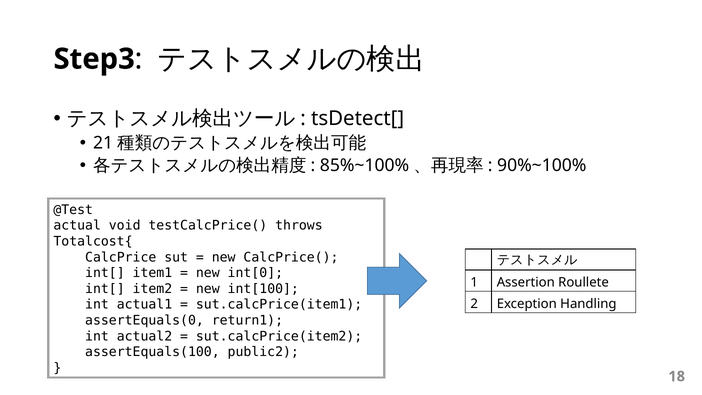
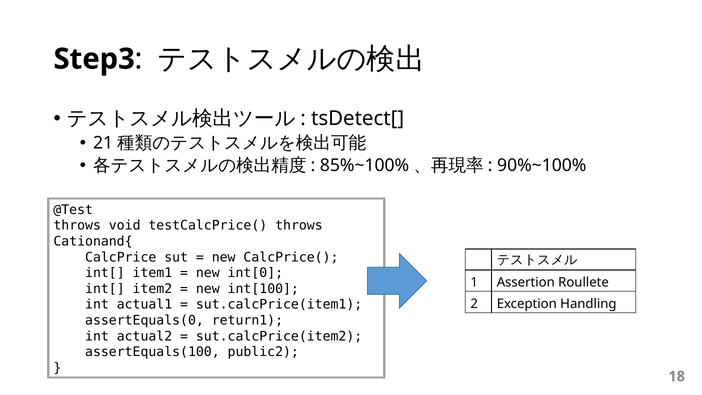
actual: actual -> throws (77, 226)
Totalcost{: Totalcost{ -> Cationand{ (93, 241)
